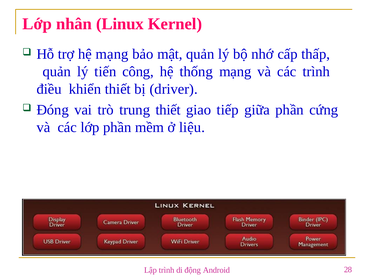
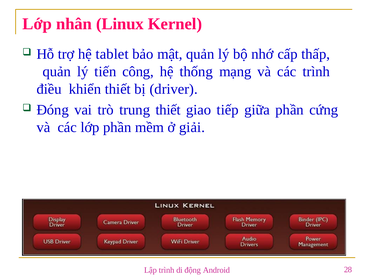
hệ mạng: mạng -> tablet (112, 54)
liệu: liệu -> giải (192, 128)
